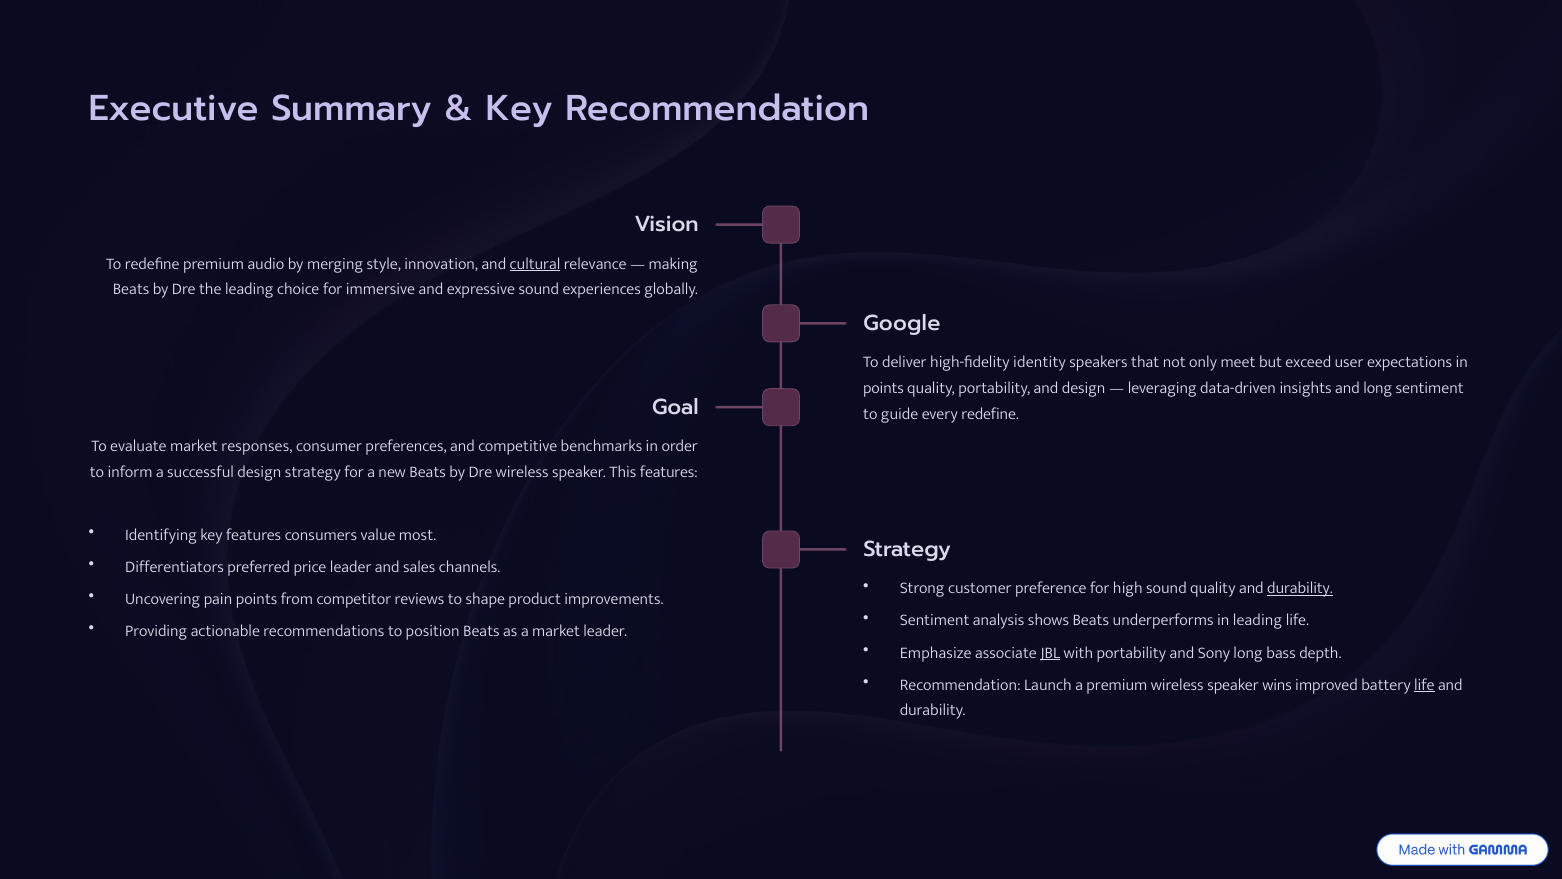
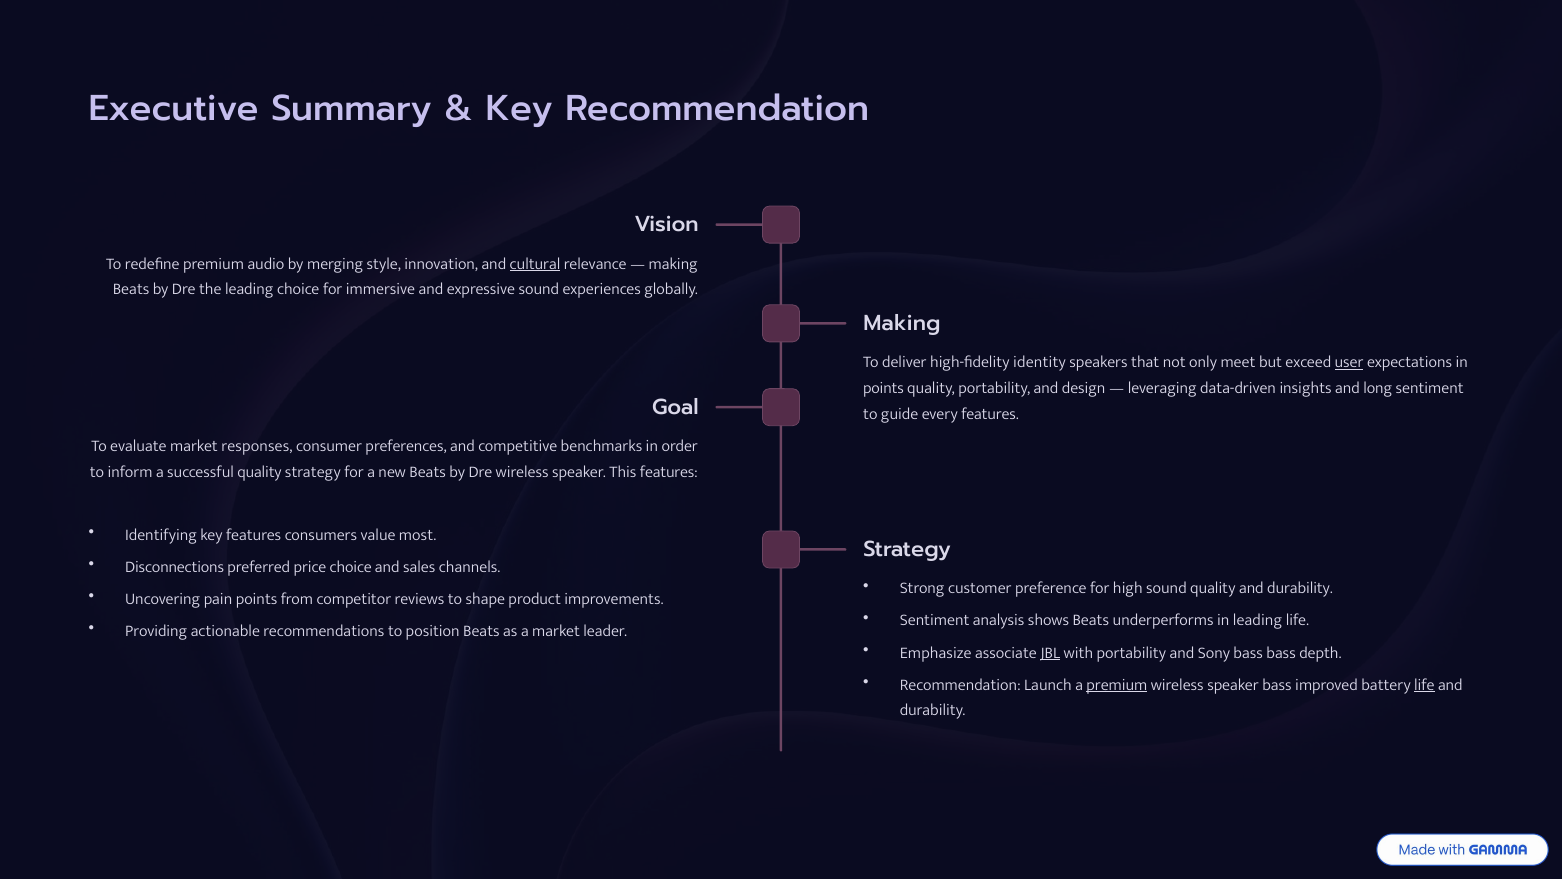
Google: Google -> Making (902, 323)
user underline: none -> present (1349, 362)
every redefine: redefine -> features (990, 414)
successful design: design -> quality (260, 472)
Differentiators: Differentiators -> Disconnections (175, 567)
price leader: leader -> choice (351, 567)
durability underline: present -> none (1300, 588)
Sony long: long -> bass (1248, 652)
premium underline: none -> present (1117, 684)
speaker wins: wins -> bass (1277, 684)
